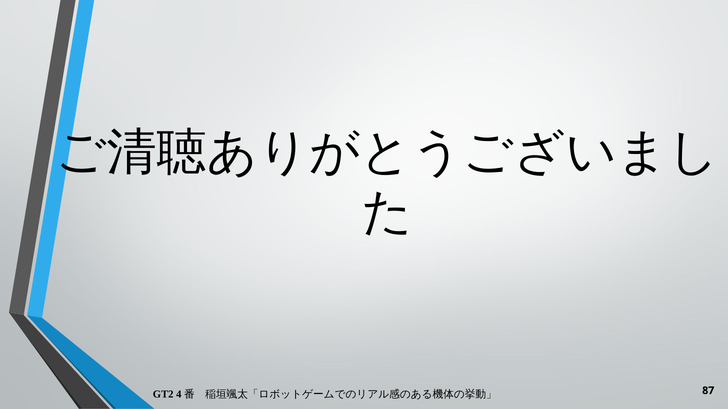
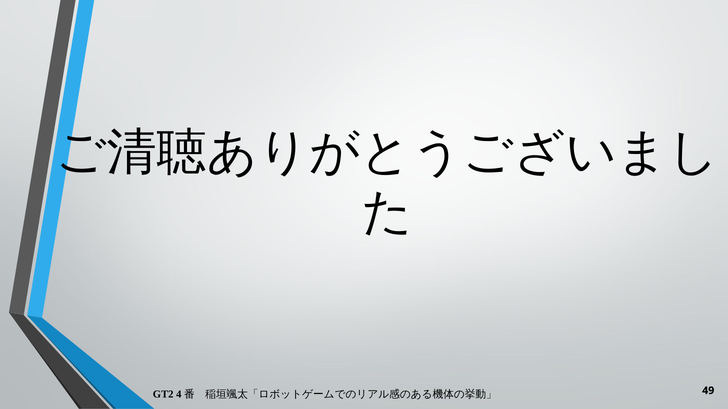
87: 87 -> 49 (708, 391)
